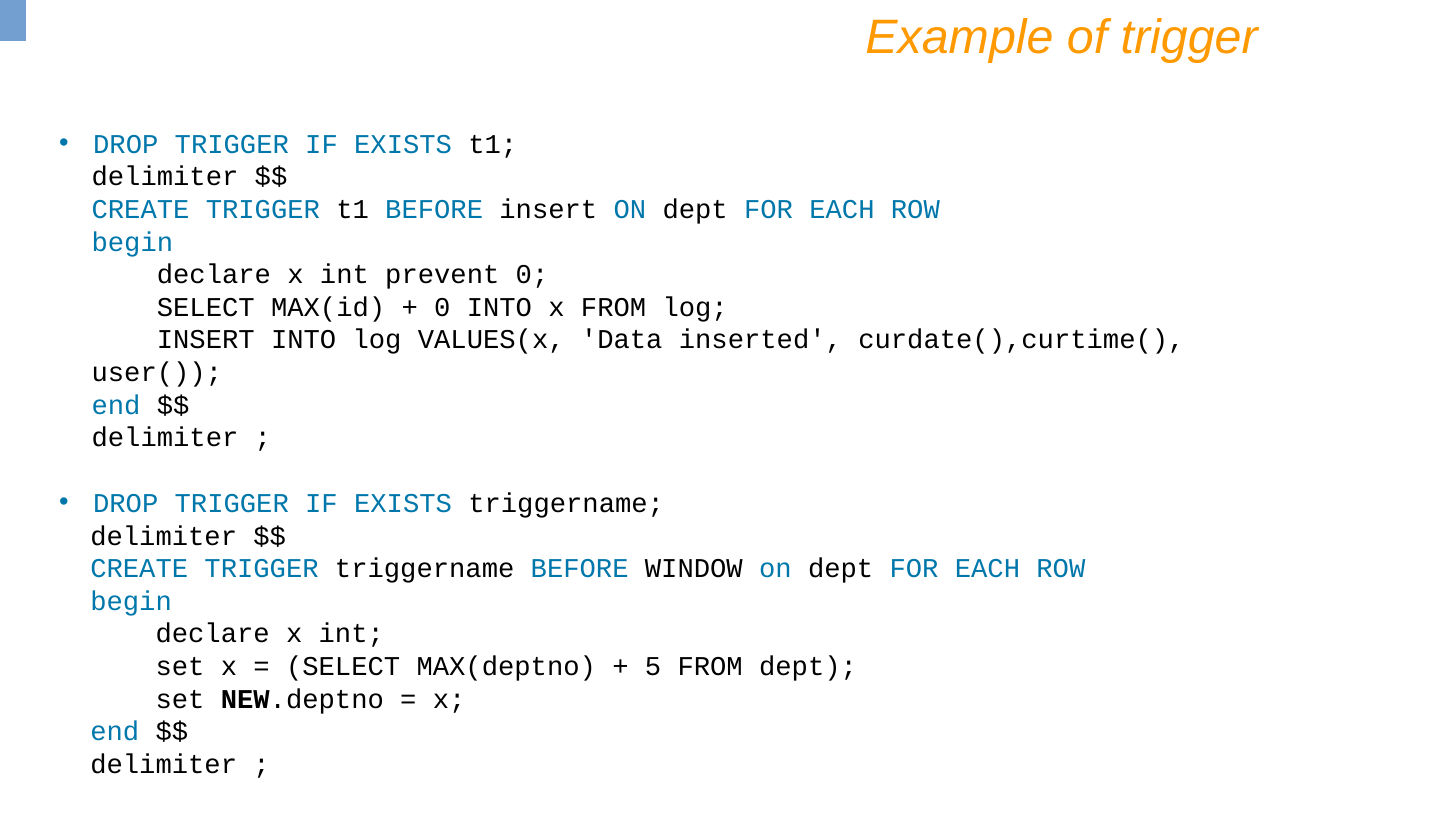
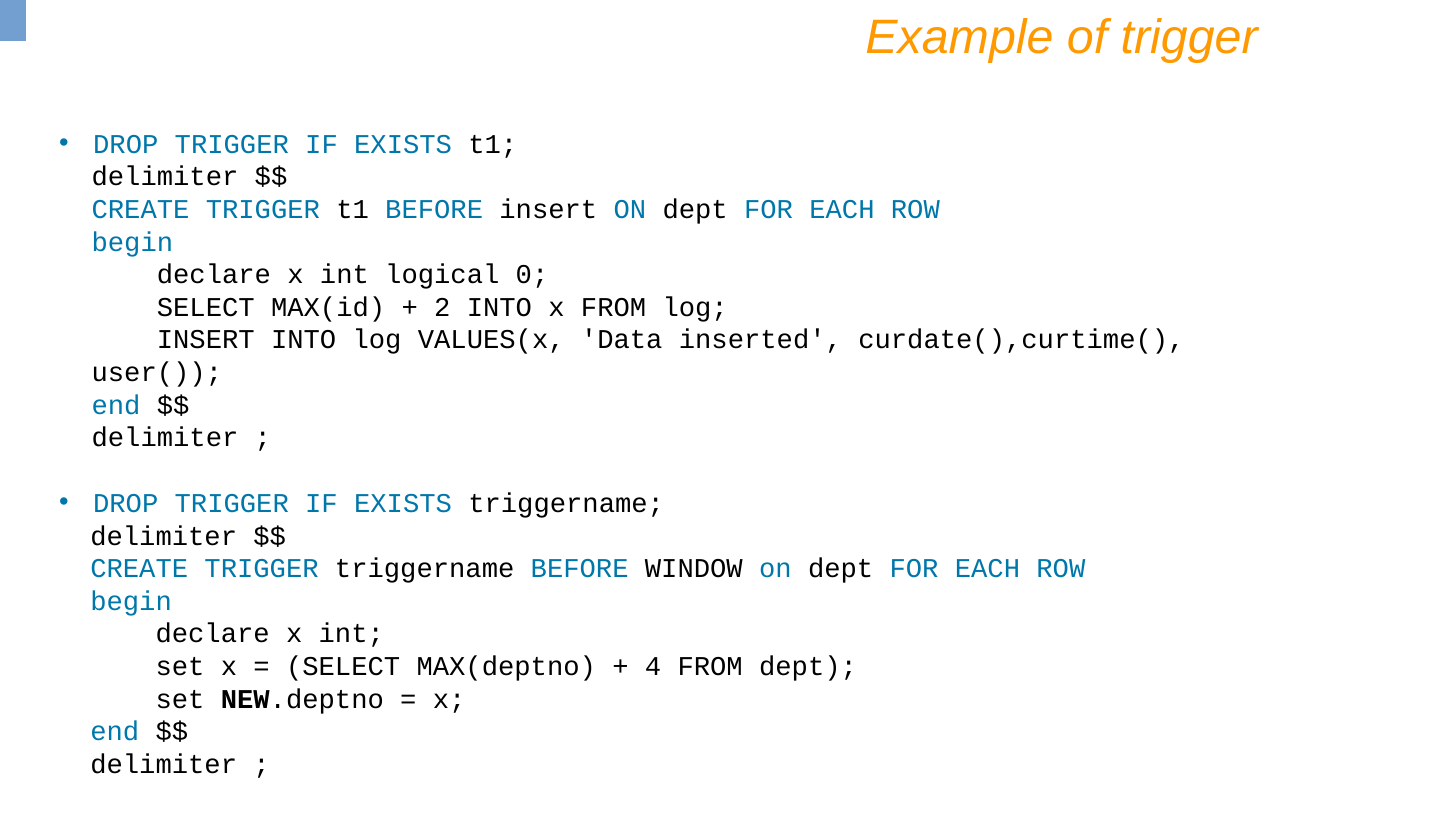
prevent: prevent -> logical (442, 275)
0: 0 -> 2 (442, 308)
5: 5 -> 4 (653, 667)
